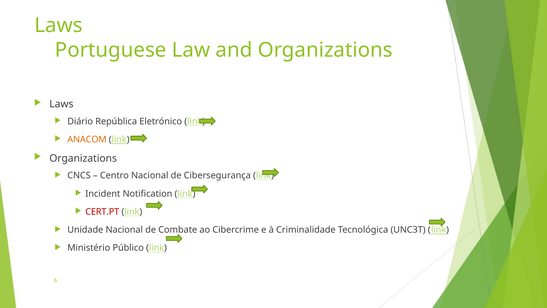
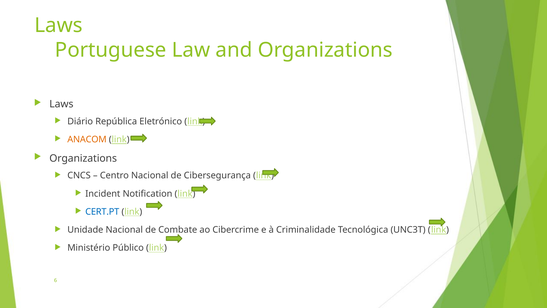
CERT.PT colour: red -> blue (102, 212)
